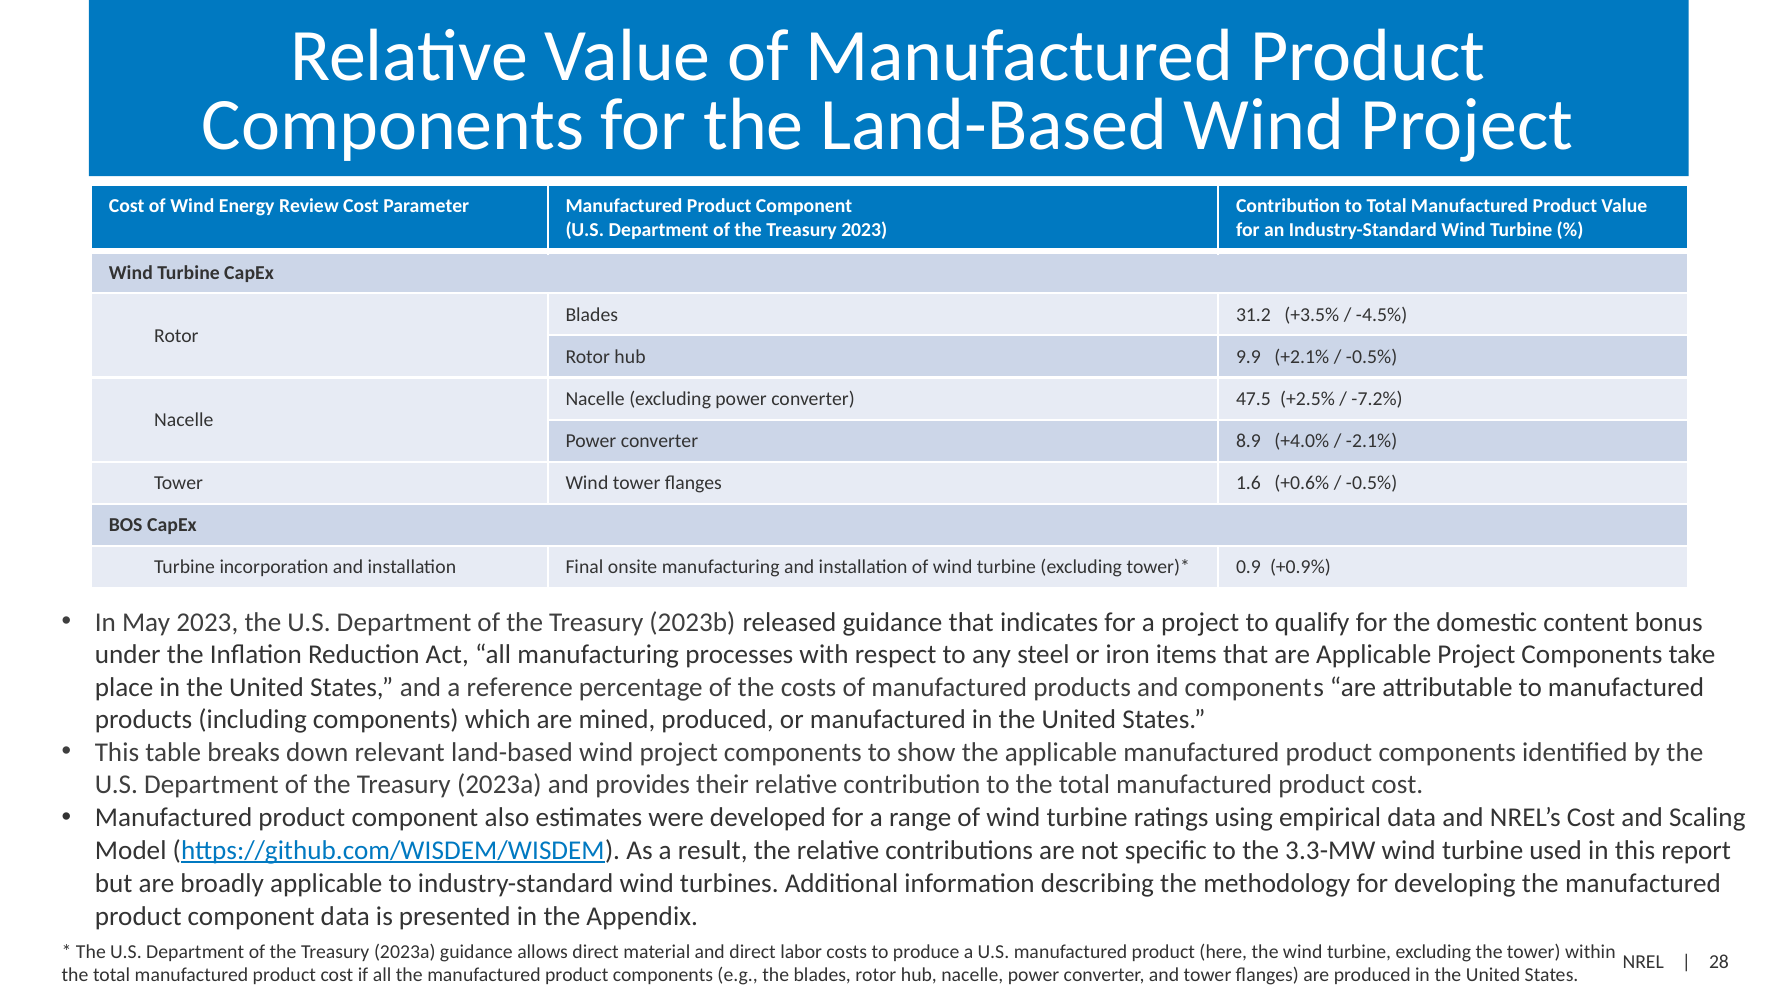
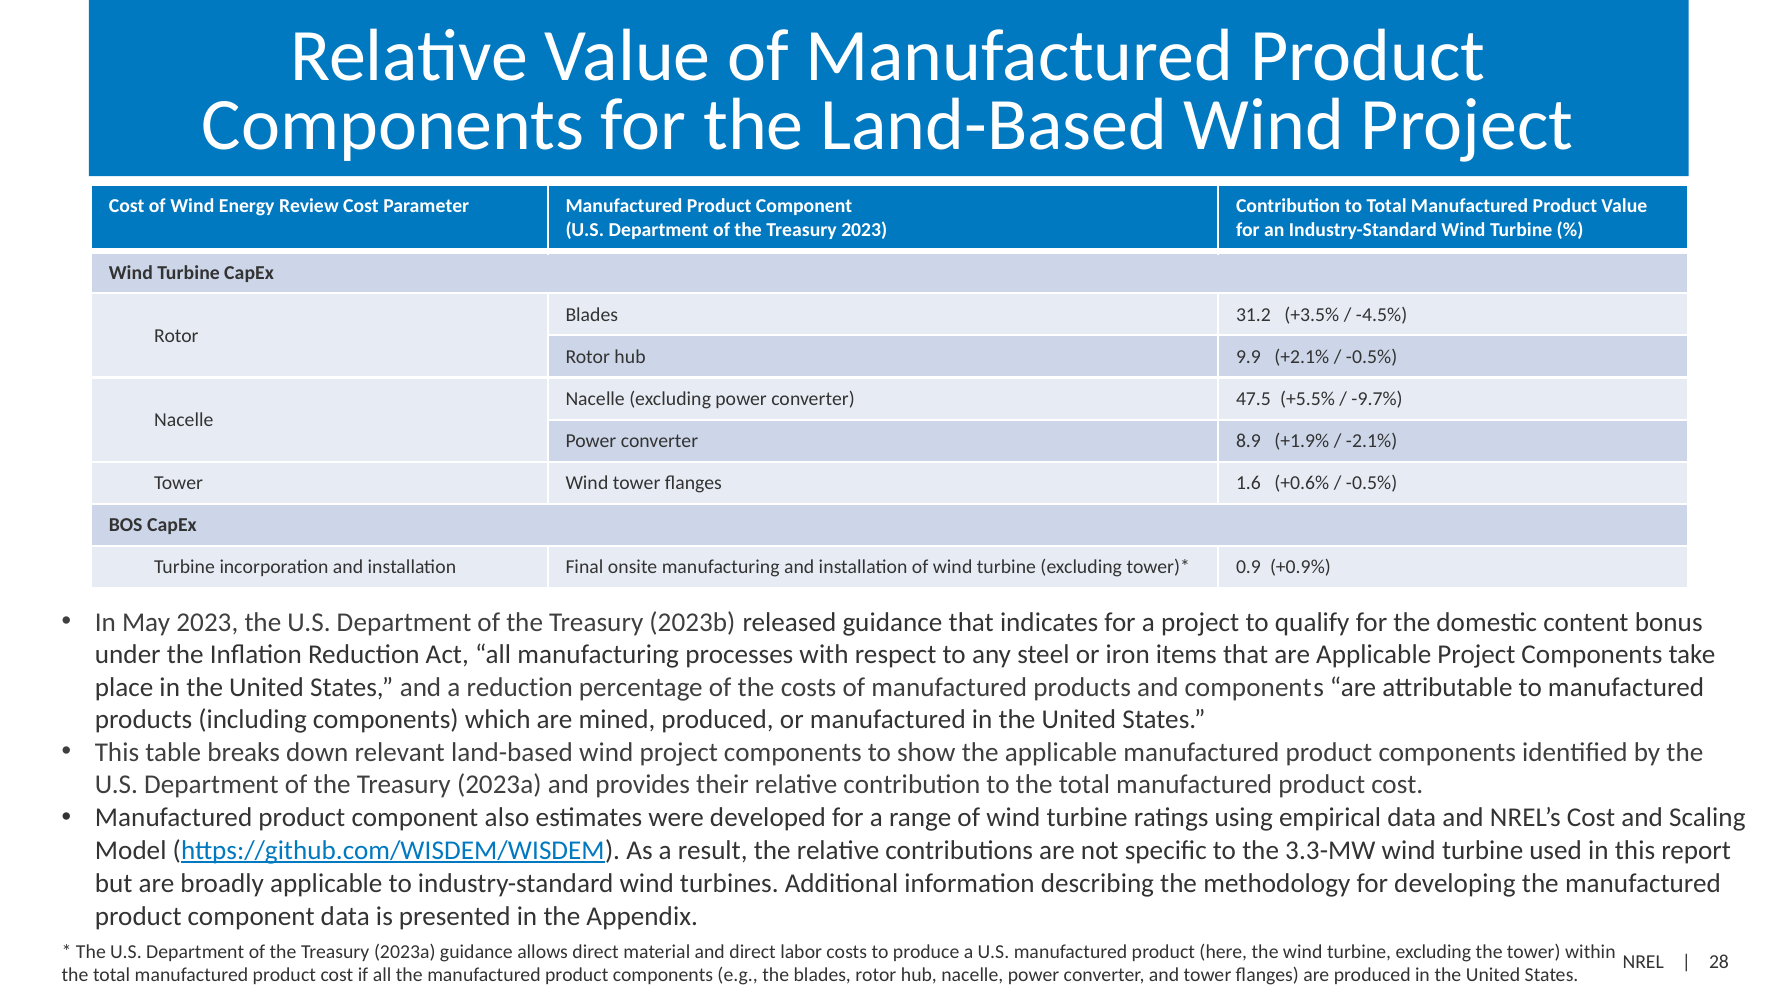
+2.5%: +2.5% -> +5.5% (1307, 399)
-7.2%: -7.2% -> -9.7% (1377, 399)
+4.0%: +4.0% -> +1.9% (1302, 441)
a reference: reference -> reduction (520, 687)
